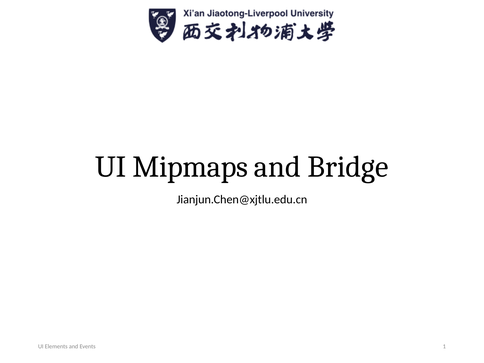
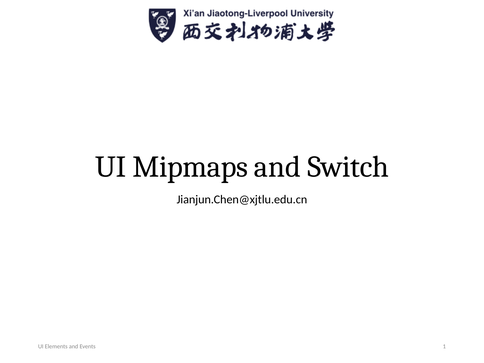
Bridge: Bridge -> Switch (348, 167)
